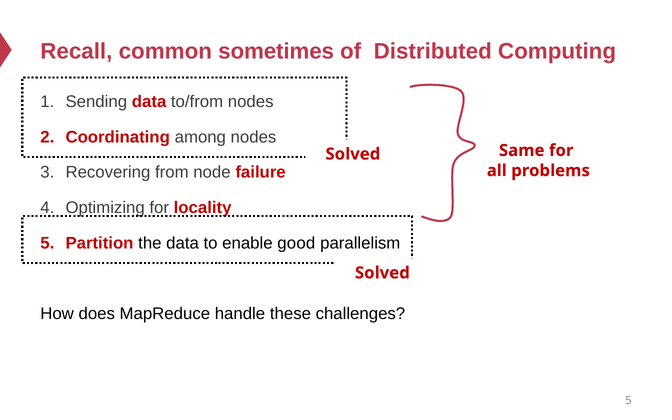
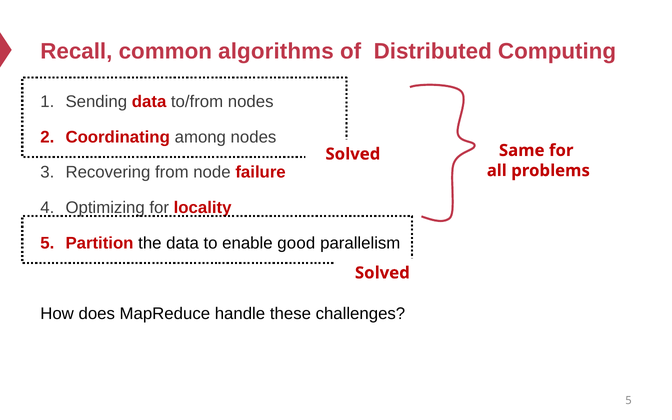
sometimes: sometimes -> algorithms (276, 51)
